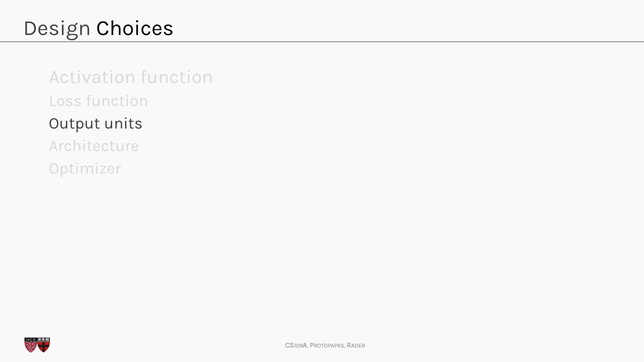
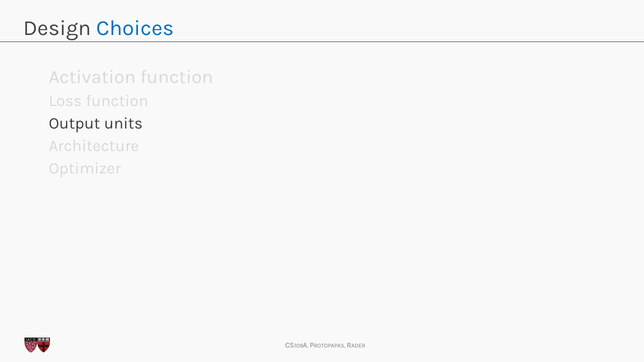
Choices colour: black -> blue (135, 28)
